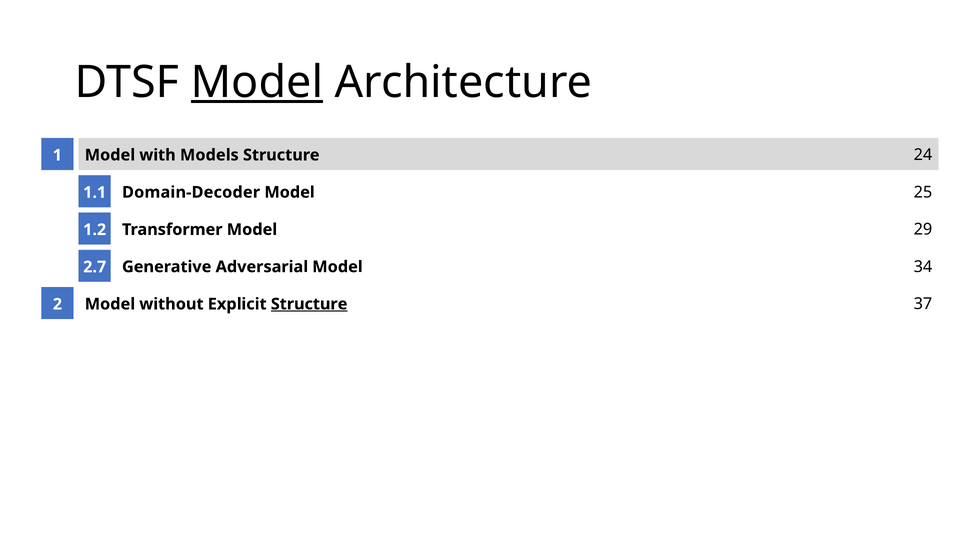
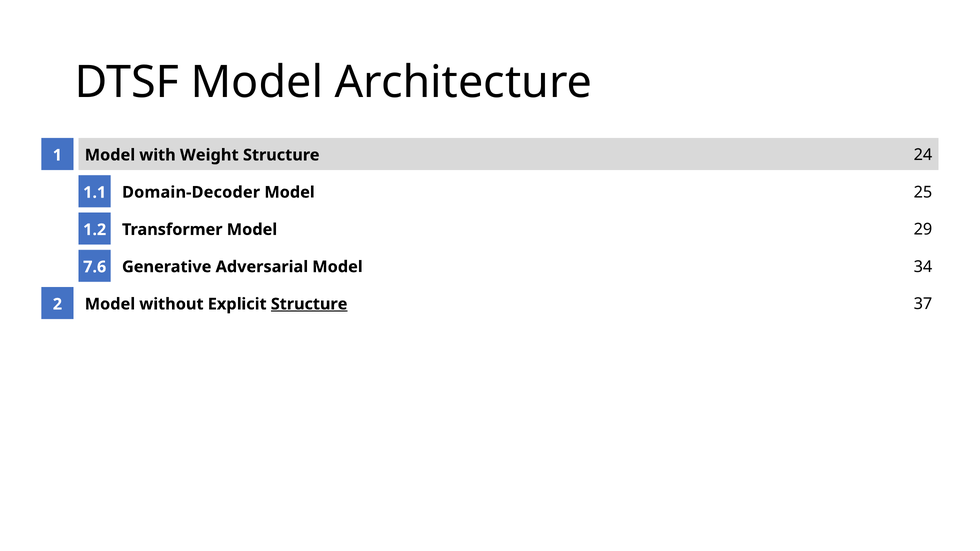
Model underline: present -> none (257, 82)
Models: Models -> Weight (209, 155)
2.7: 2.7 -> 7.6 (95, 267)
